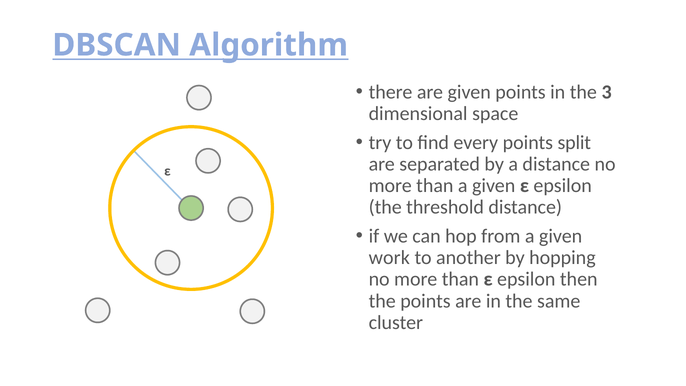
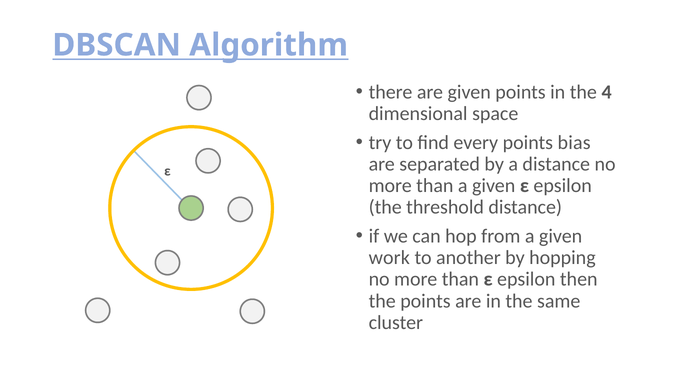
3: 3 -> 4 (607, 92)
split: split -> bias (574, 142)
